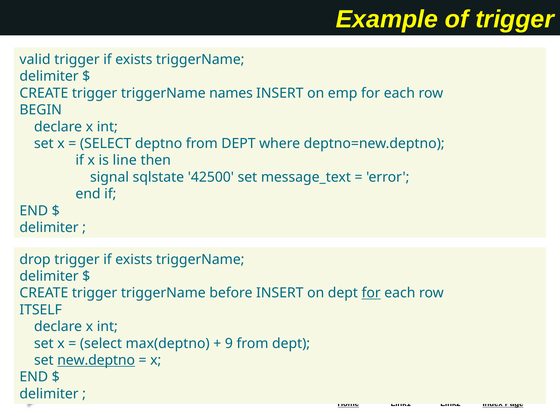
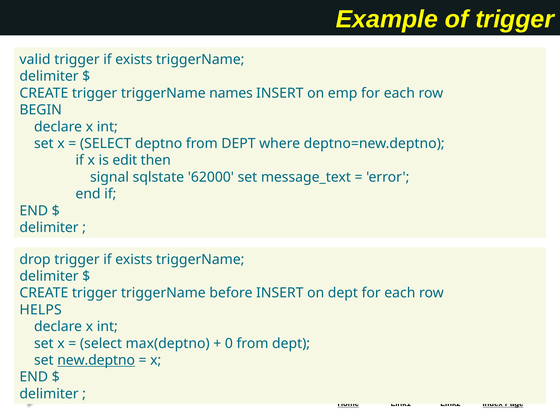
line: line -> edit (125, 160)
42500: 42500 -> 62000 (211, 177)
for underline: present -> none (371, 293)
ITSELF: ITSELF -> HELPS (41, 310)
9: 9 -> 0 (229, 343)
